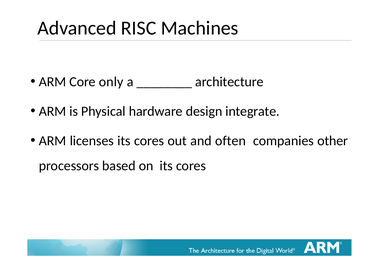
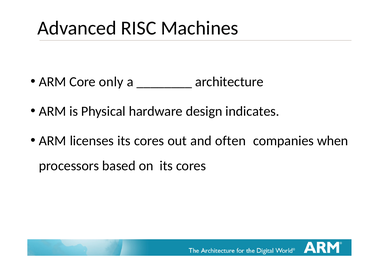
integrate: integrate -> indicates (252, 111)
other: other -> when (333, 141)
